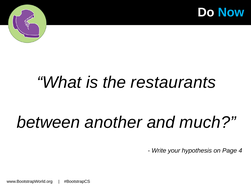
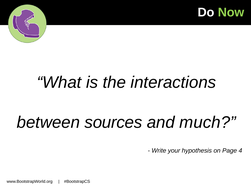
Now colour: light blue -> light green (231, 12)
restaurants: restaurants -> interactions (173, 82)
another: another -> sources (113, 123)
